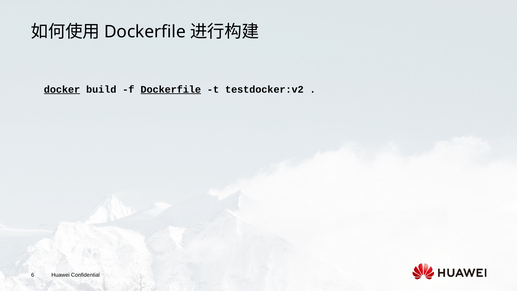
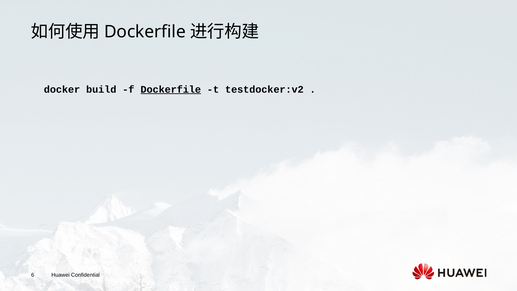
docker underline: present -> none (62, 89)
